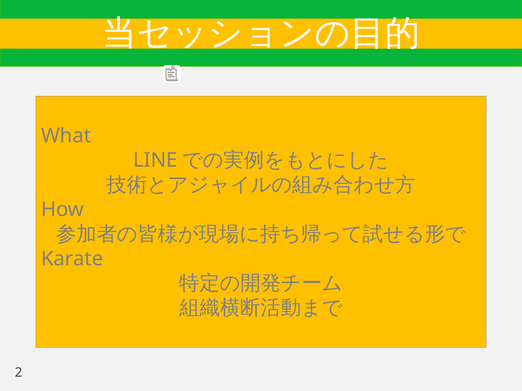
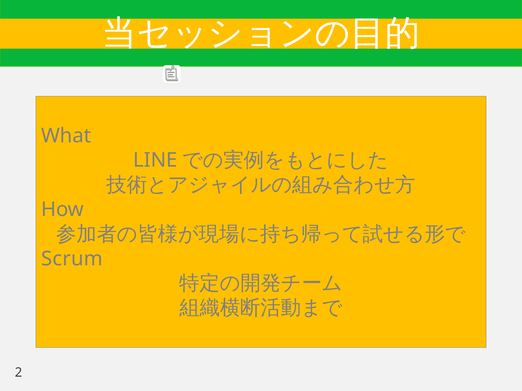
Karate: Karate -> Scrum (72, 259)
